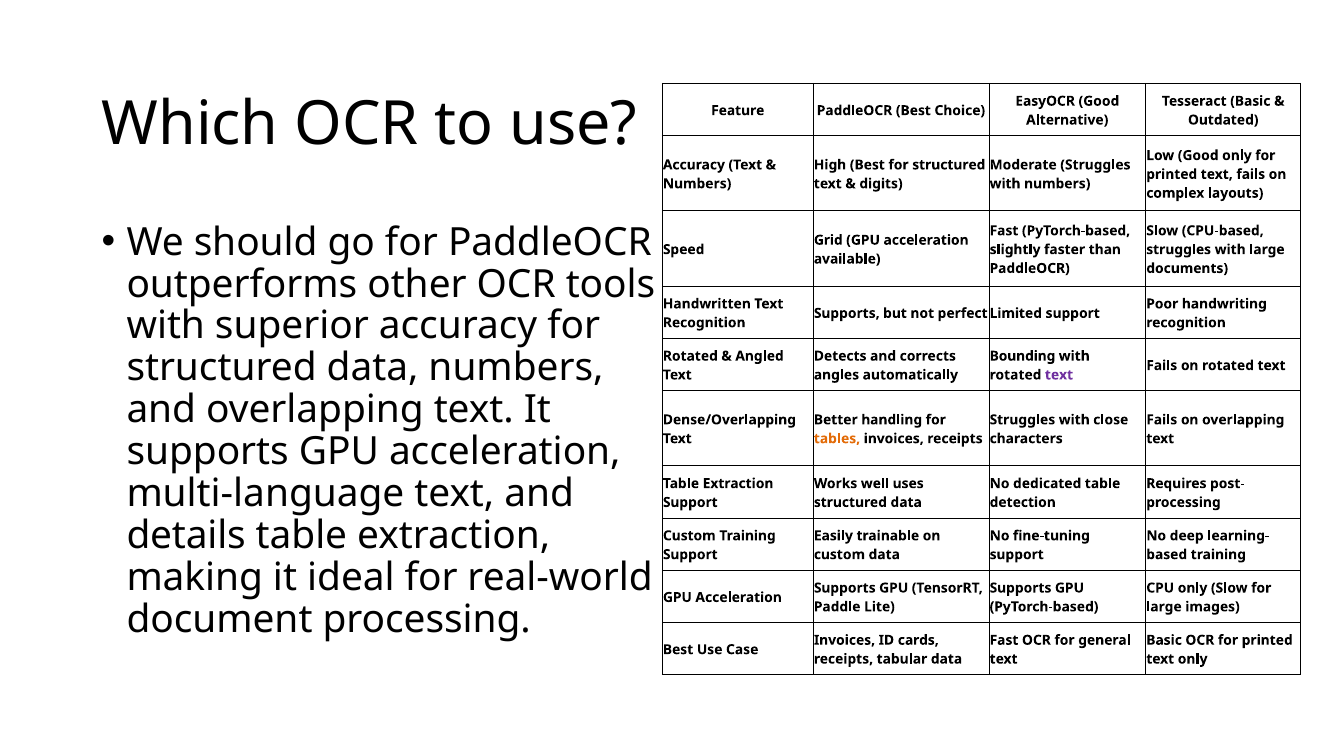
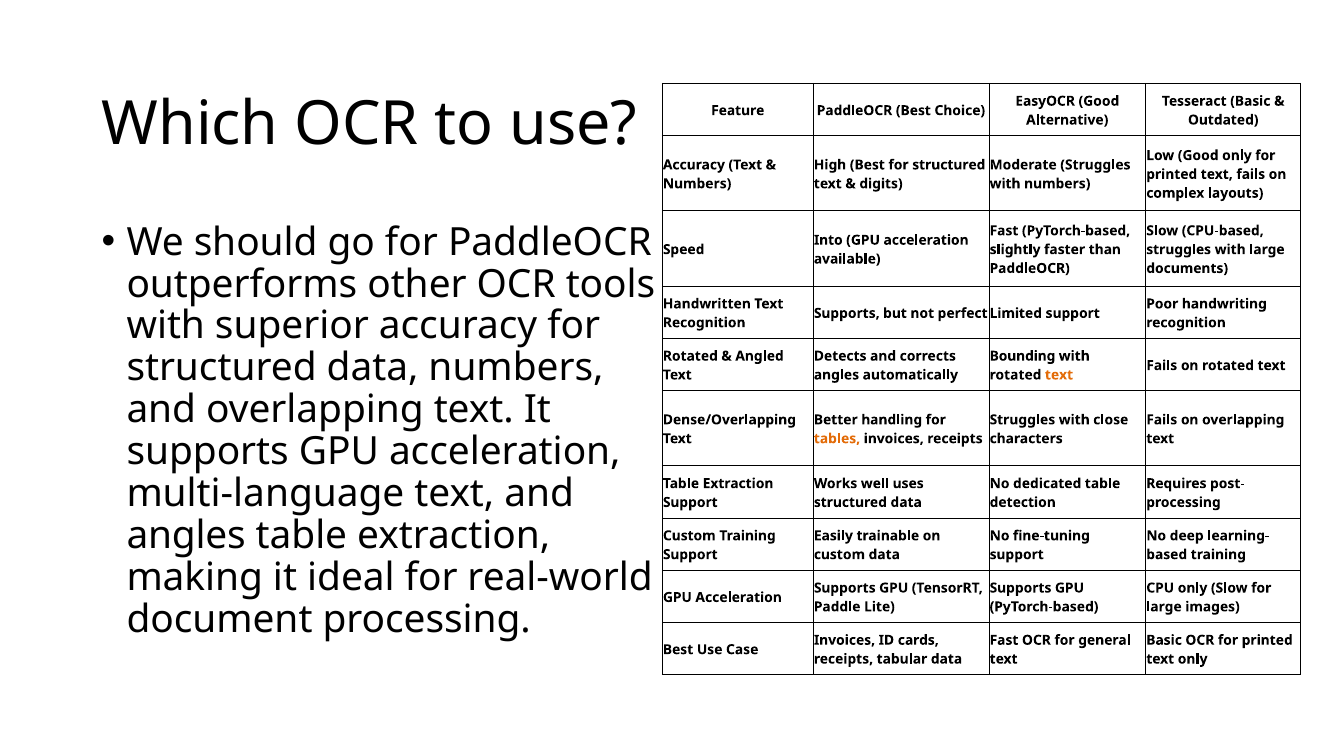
Grid: Grid -> Into (828, 240)
text colour: purple -> orange (1059, 375)
details: details -> angles (186, 536)
